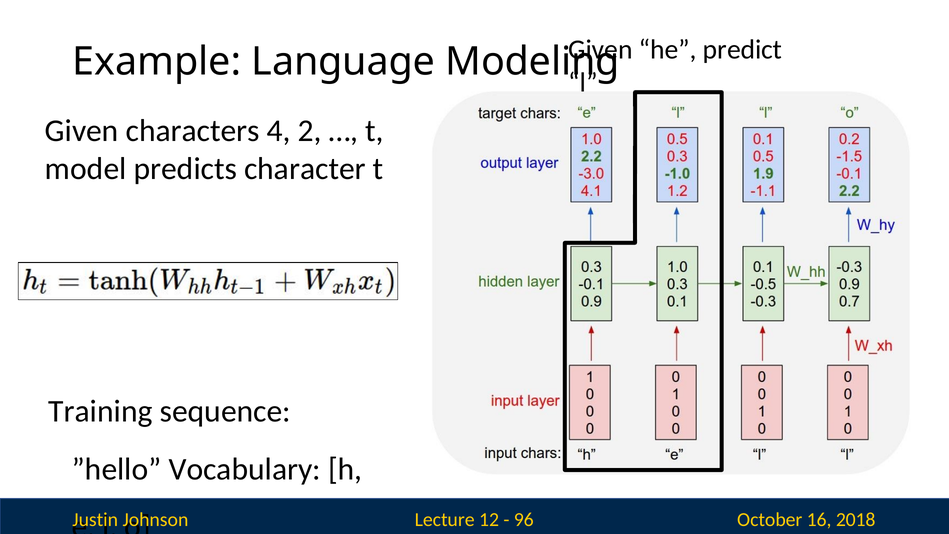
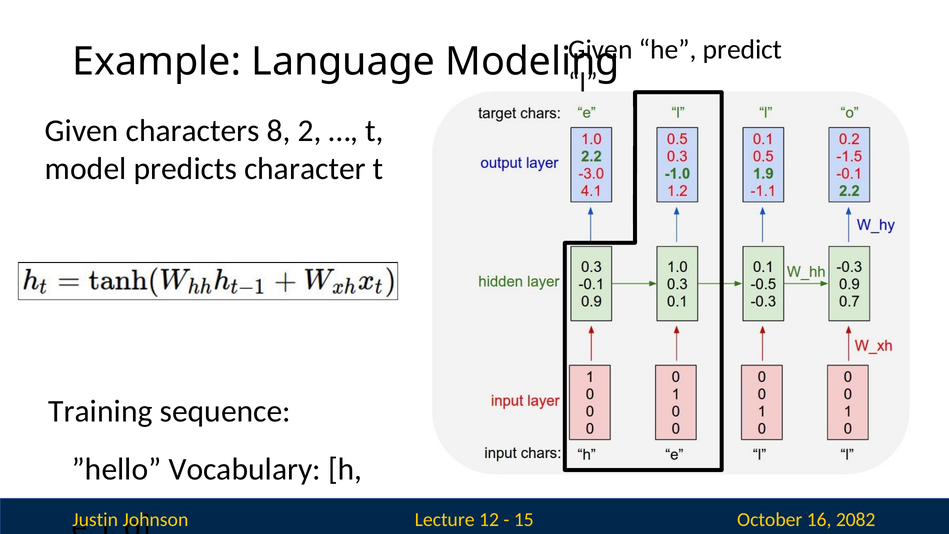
4: 4 -> 8 (279, 131)
96: 96 -> 15 (524, 520)
2018: 2018 -> 2082 (856, 519)
